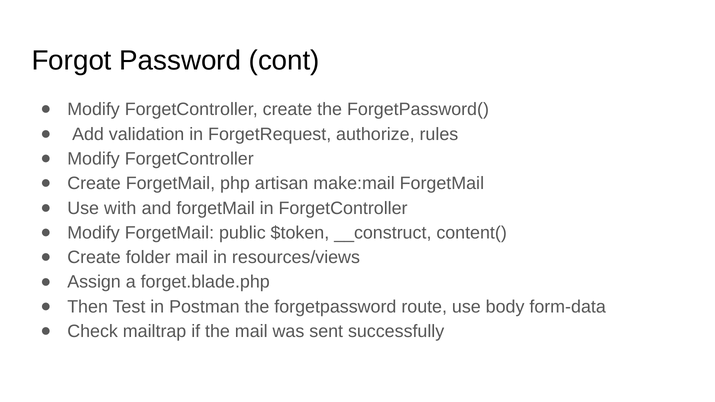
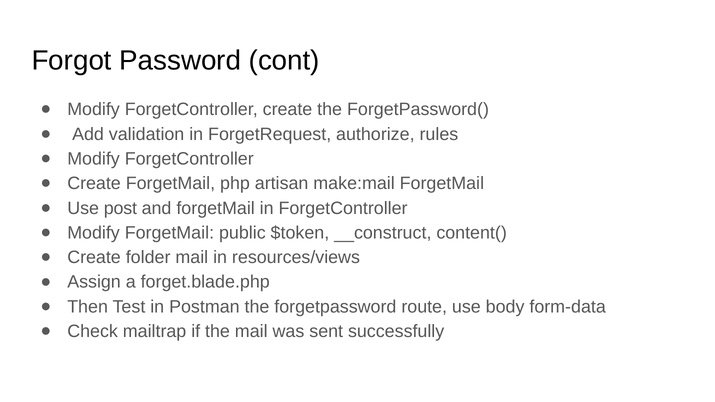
with: with -> post (120, 208)
